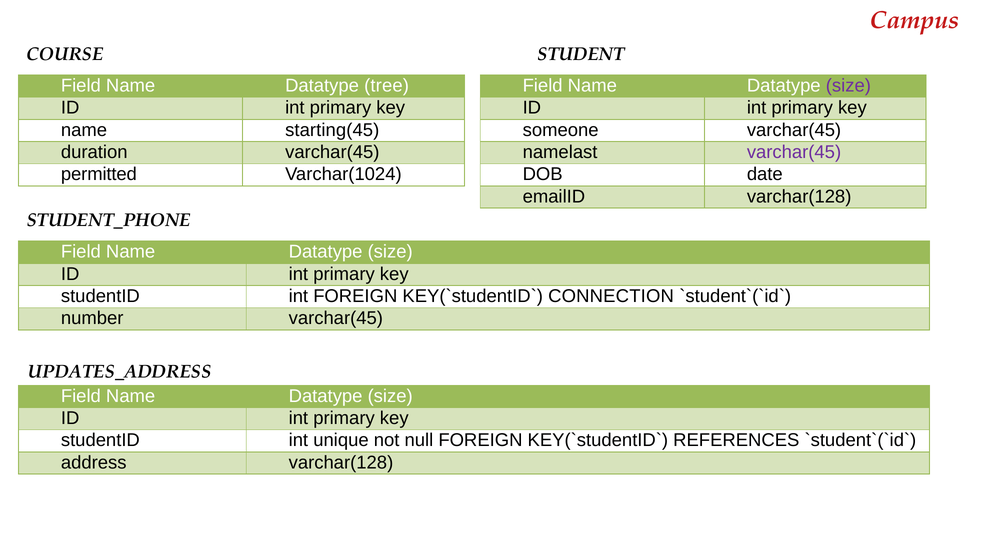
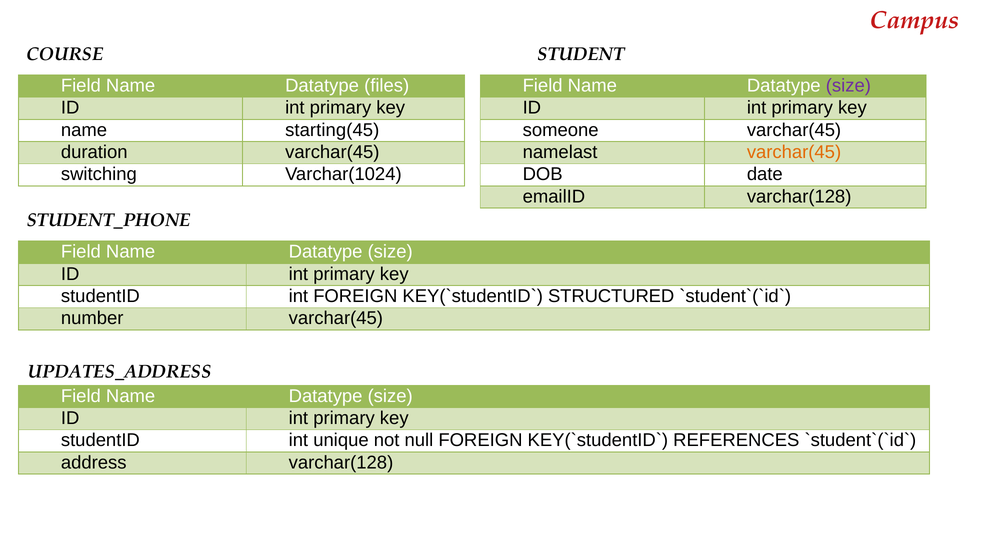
tree: tree -> files (387, 86)
varchar(45 colour: purple -> orange (794, 152)
permitted: permitted -> switching (99, 174)
CONNECTION: CONNECTION -> STRUCTURED (611, 296)
